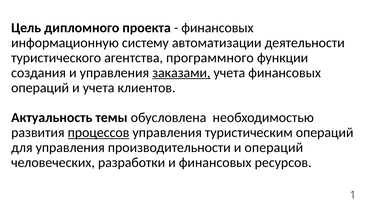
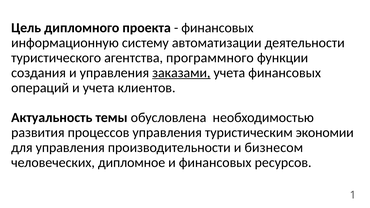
процессов underline: present -> none (98, 133)
туристическим операций: операций -> экономии (325, 133)
и операций: операций -> бизнесом (274, 148)
разработки: разработки -> дипломное (132, 163)
